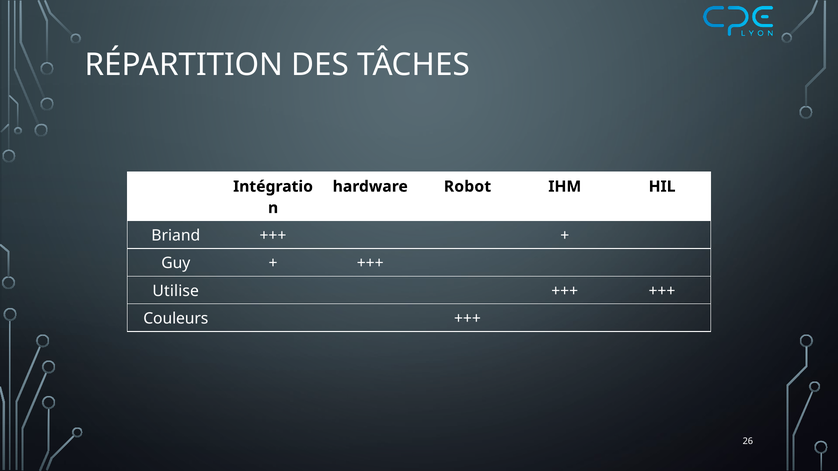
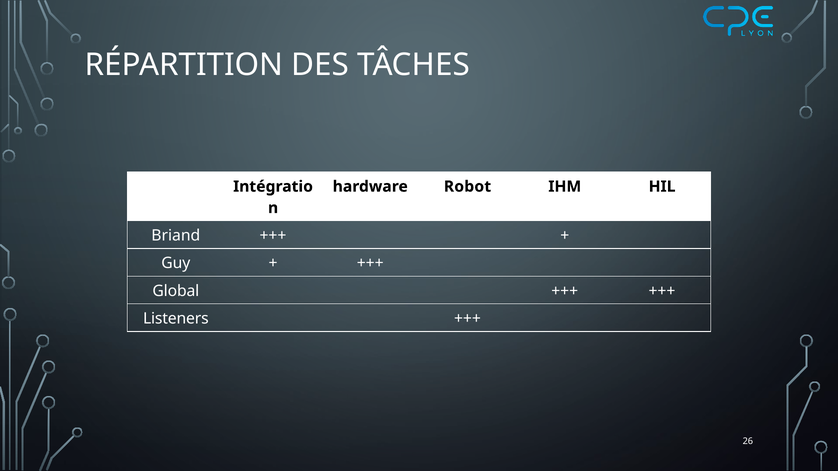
Utilise: Utilise -> Global (176, 291)
Couleurs: Couleurs -> Listeners (176, 319)
